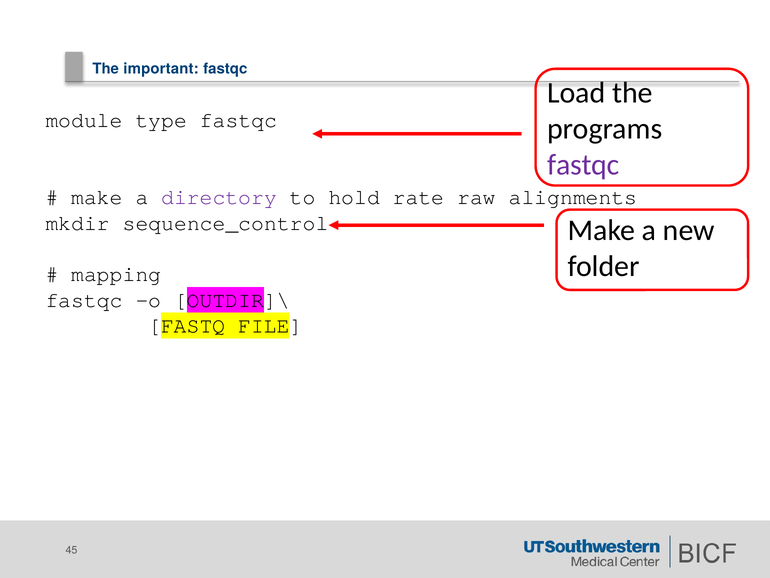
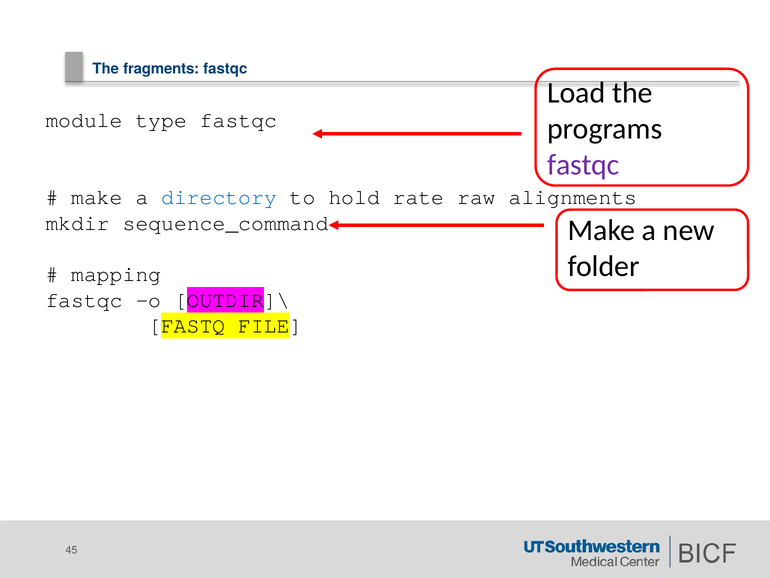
important: important -> fragments (161, 69)
directory colour: purple -> blue (219, 197)
sequence_control: sequence_control -> sequence_command (226, 223)
